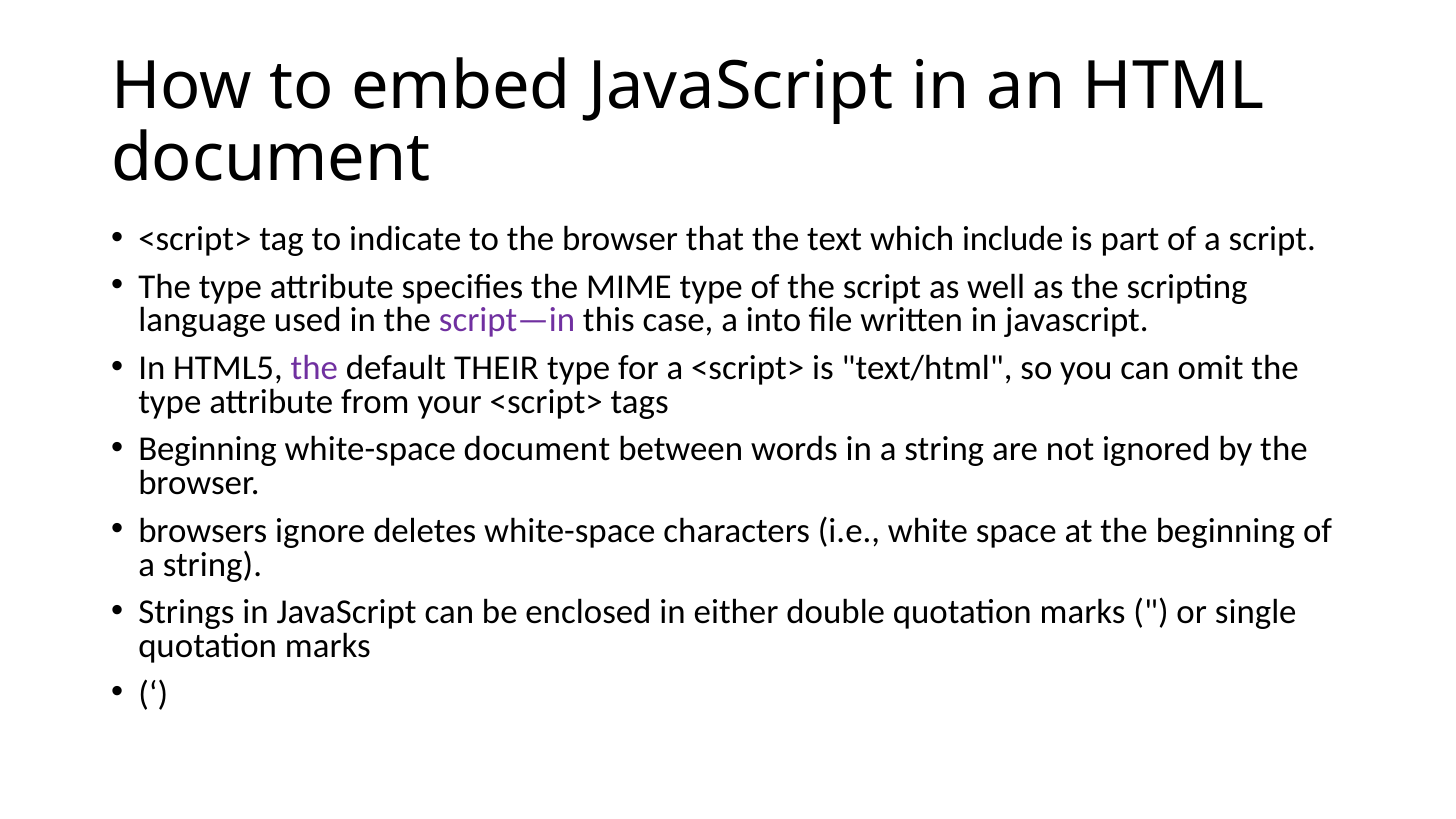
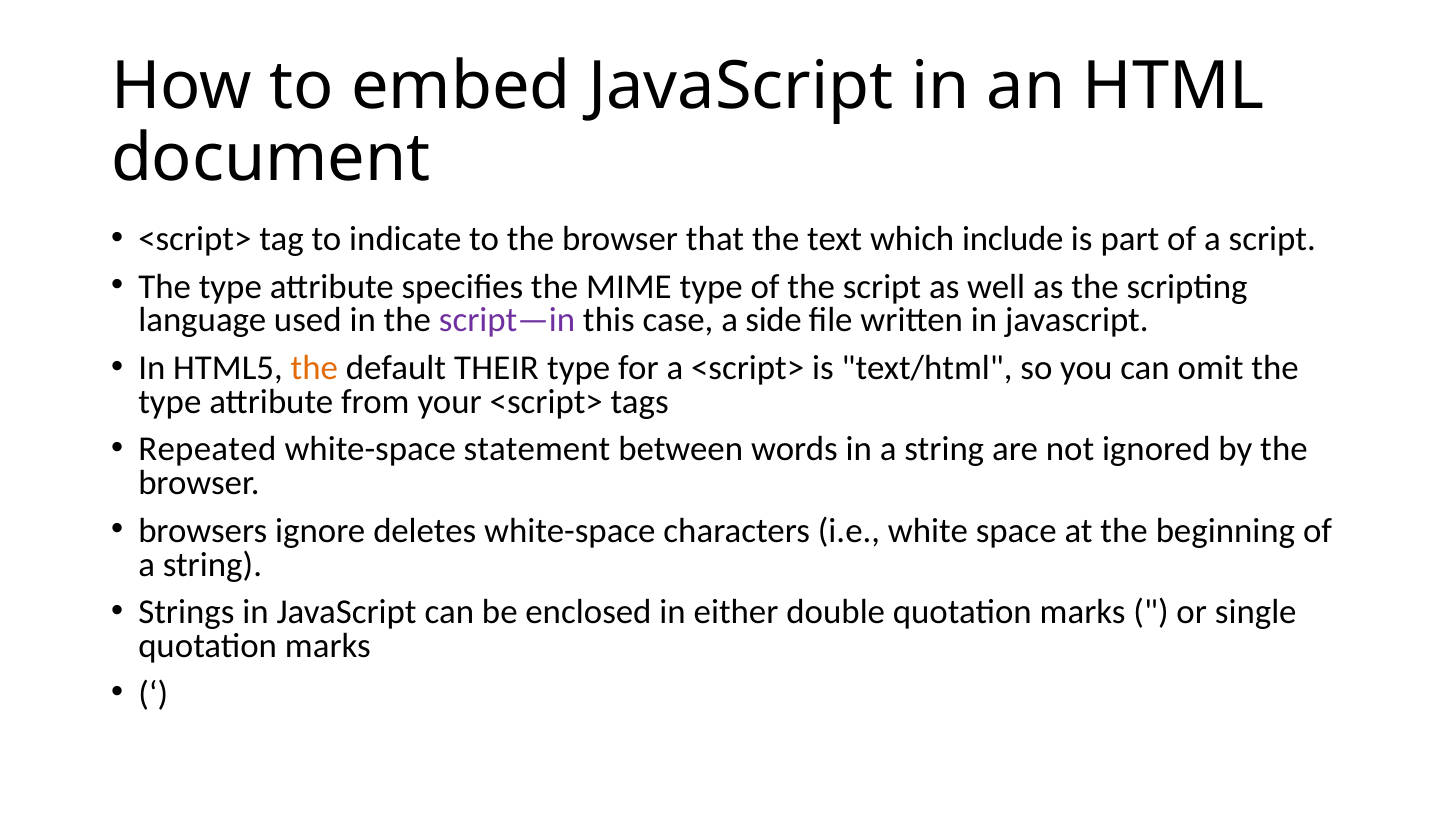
into: into -> side (774, 320)
the colour: purple -> orange (314, 368)
Beginning: Beginning -> Repeated (207, 449)
white-space document: document -> statement (537, 449)
